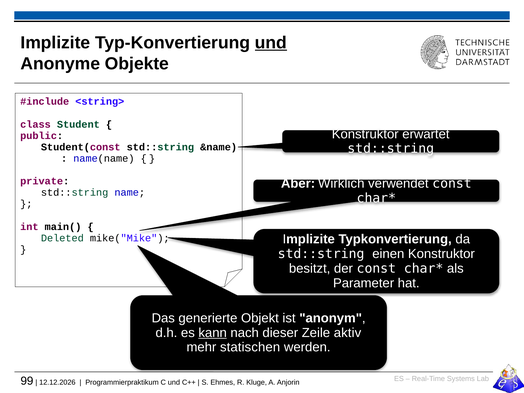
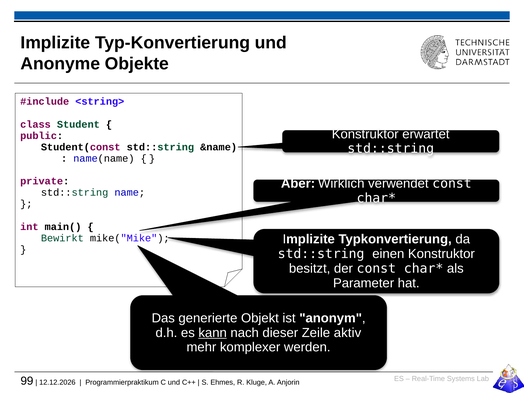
und underline: present -> none (271, 43)
Deleted: Deleted -> Bewirkt (62, 238)
statischen: statischen -> komplexer (250, 347)
